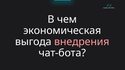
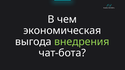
внедрения colour: pink -> light green (82, 42)
